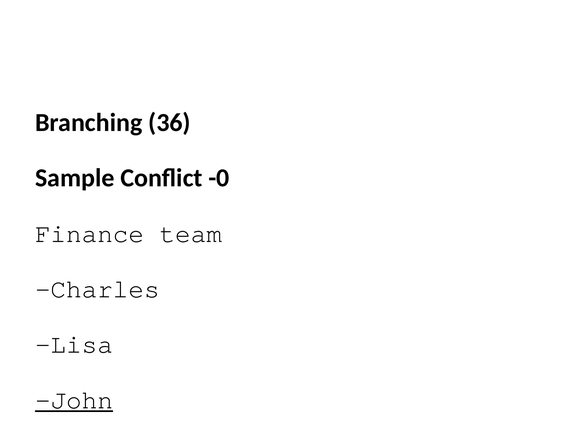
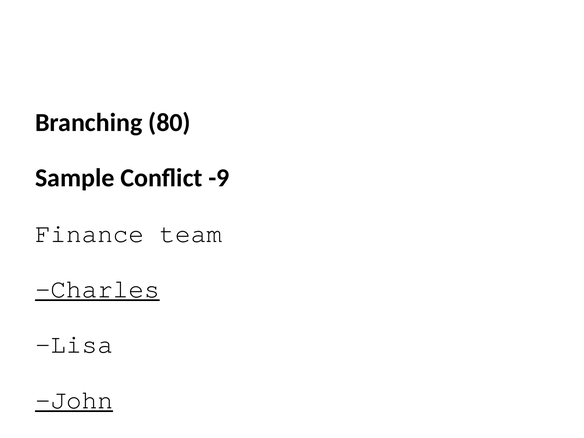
36: 36 -> 80 (169, 123)
-0: -0 -> -9 (219, 178)
Charles underline: none -> present (97, 289)
